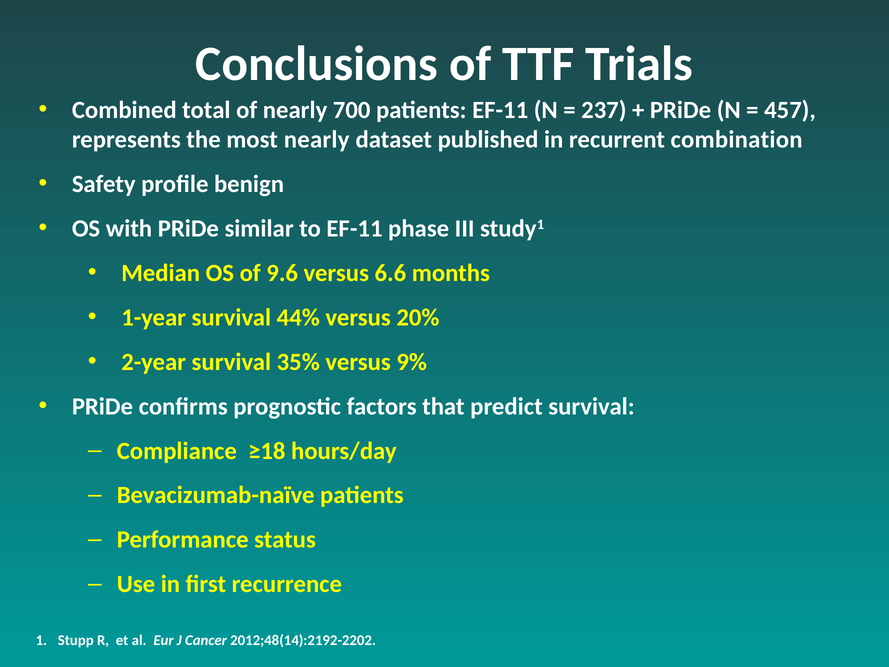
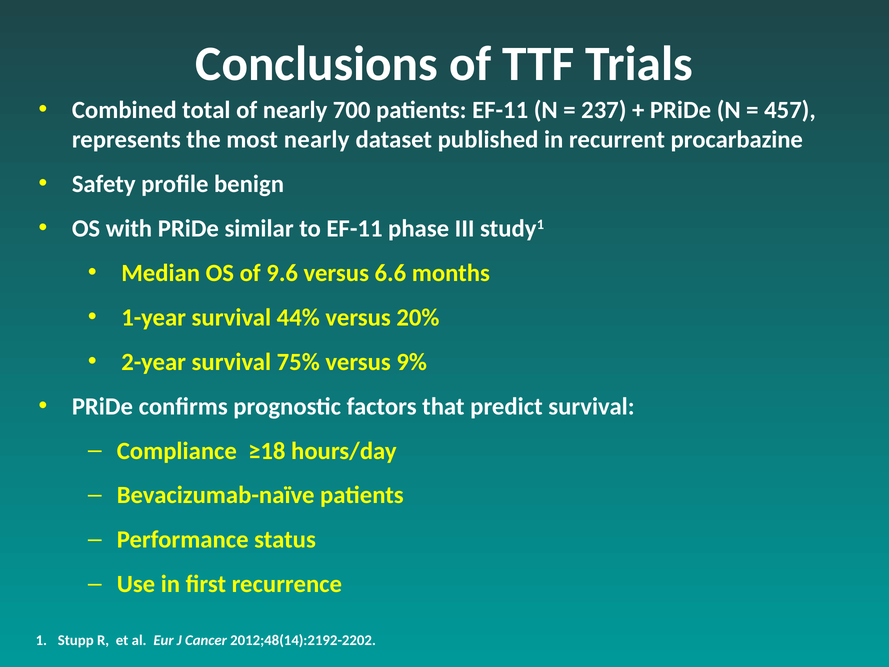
combination: combination -> procarbazine (737, 140)
35%: 35% -> 75% (298, 362)
